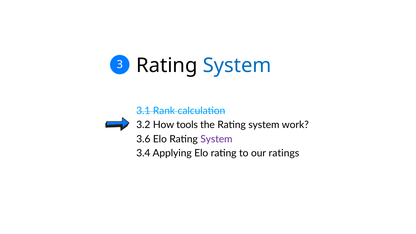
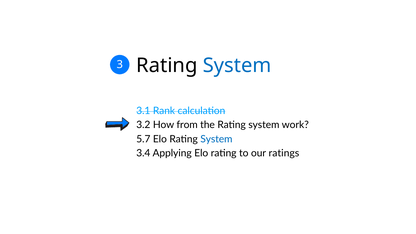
tools: tools -> from (187, 125)
3.6: 3.6 -> 5.7 (143, 139)
System colour: purple -> blue (216, 139)
